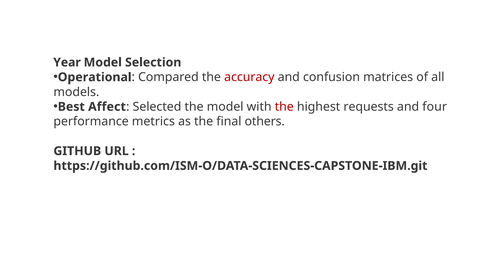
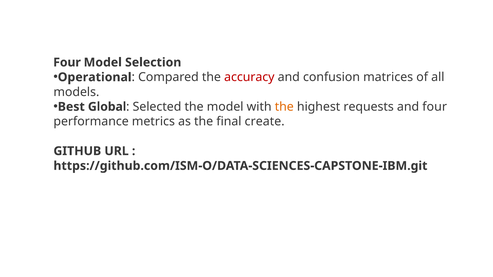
Year: Year -> Four (67, 62)
Affect: Affect -> Global (107, 107)
the colour: red -> orange (284, 107)
others: others -> create (265, 122)
